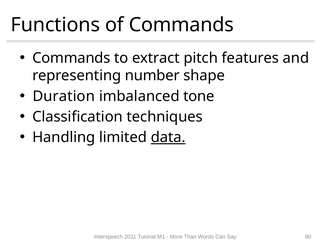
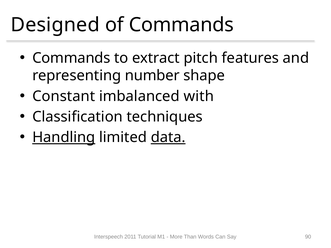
Functions: Functions -> Designed (55, 25)
Duration: Duration -> Constant (64, 96)
tone: tone -> with (199, 96)
Handling underline: none -> present (64, 138)
